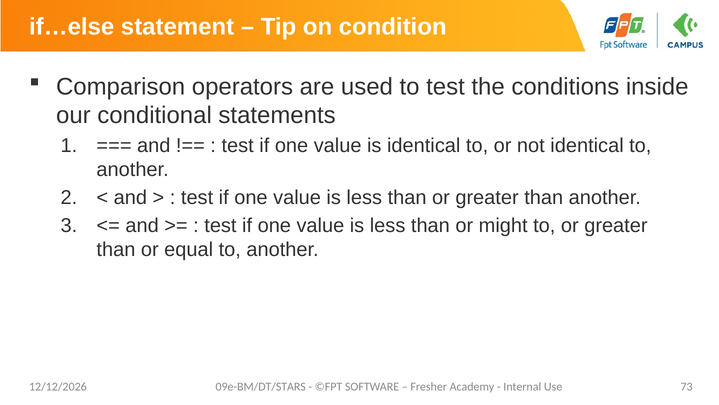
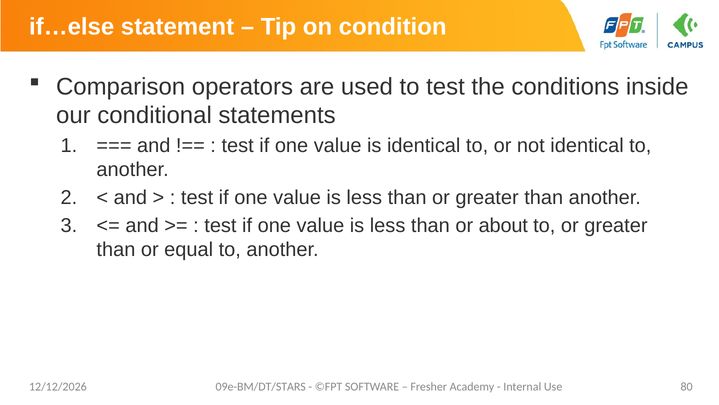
might: might -> about (503, 225)
73: 73 -> 80 (687, 386)
